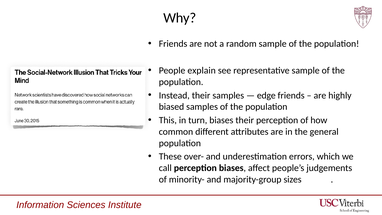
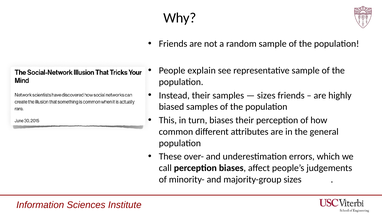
edge: edge -> sizes (266, 95)
